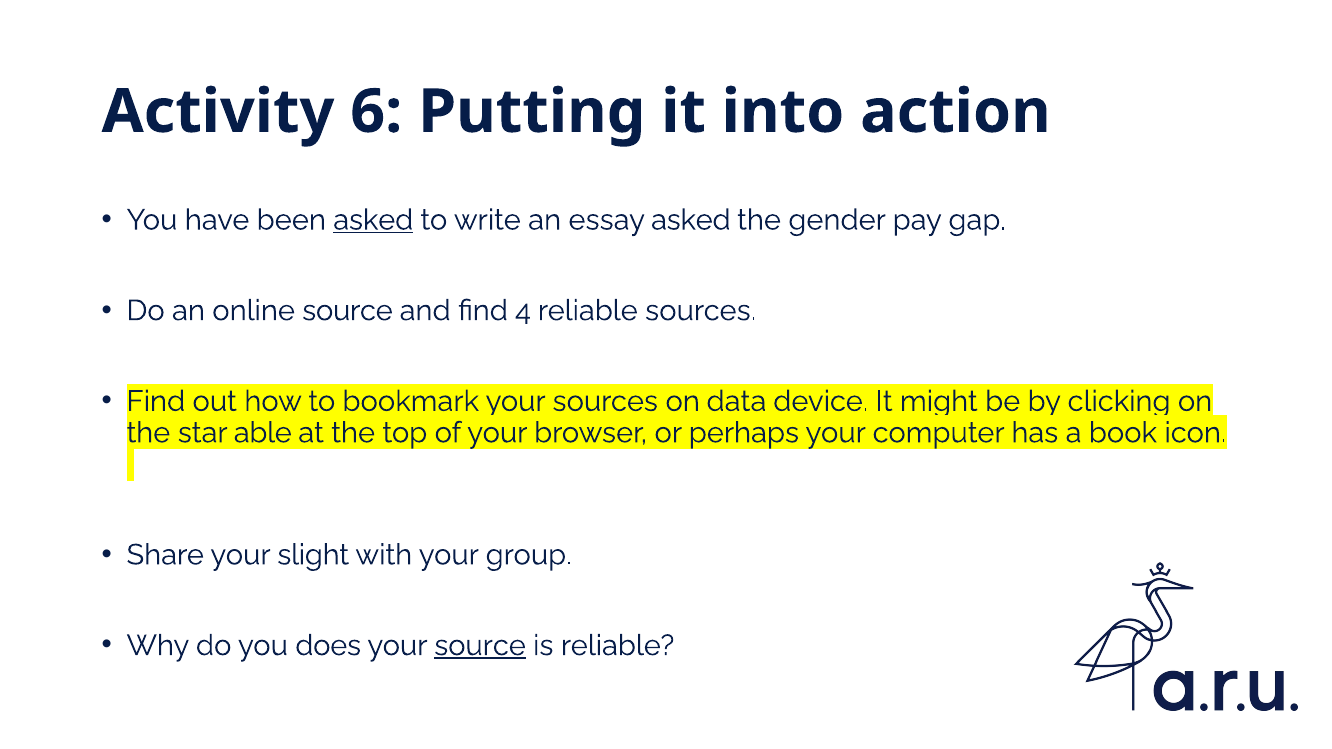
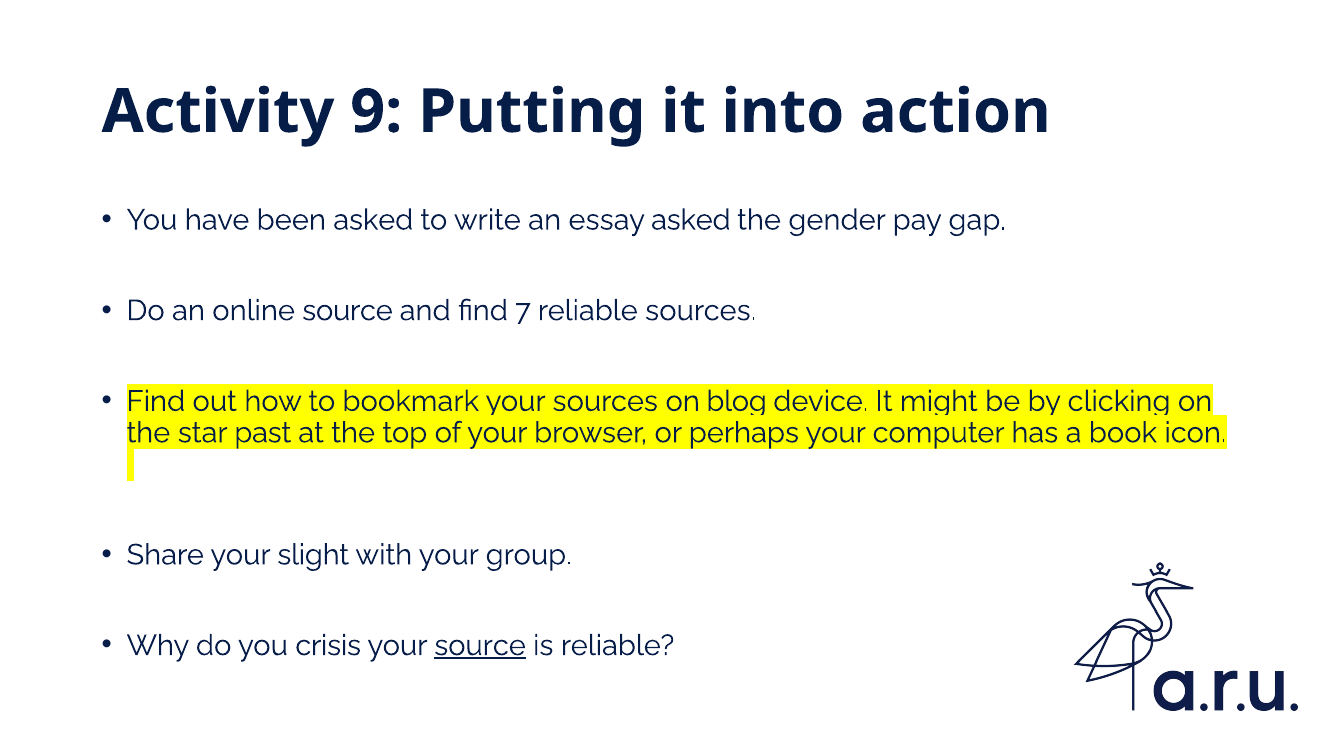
6: 6 -> 9 (376, 112)
asked underline: present -> none (373, 220)
4: 4 -> 7 (523, 311)
data: data -> blog (737, 401)
able: able -> past (263, 433)
does: does -> crisis (328, 646)
